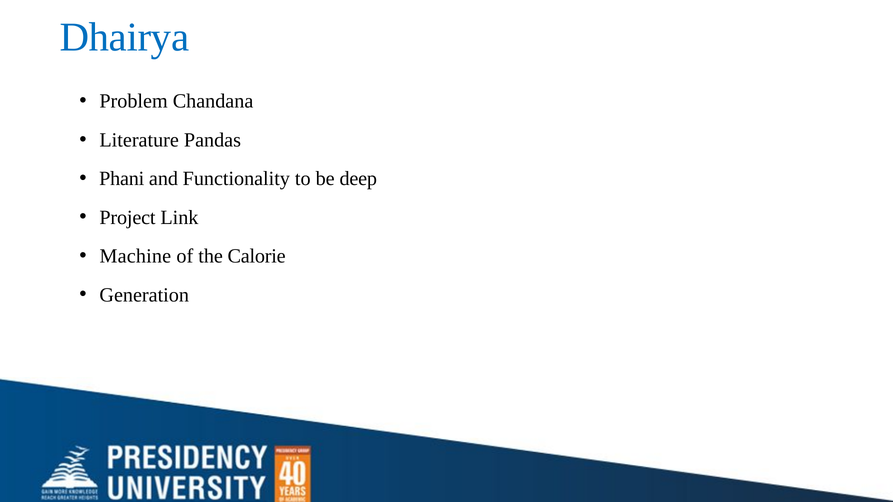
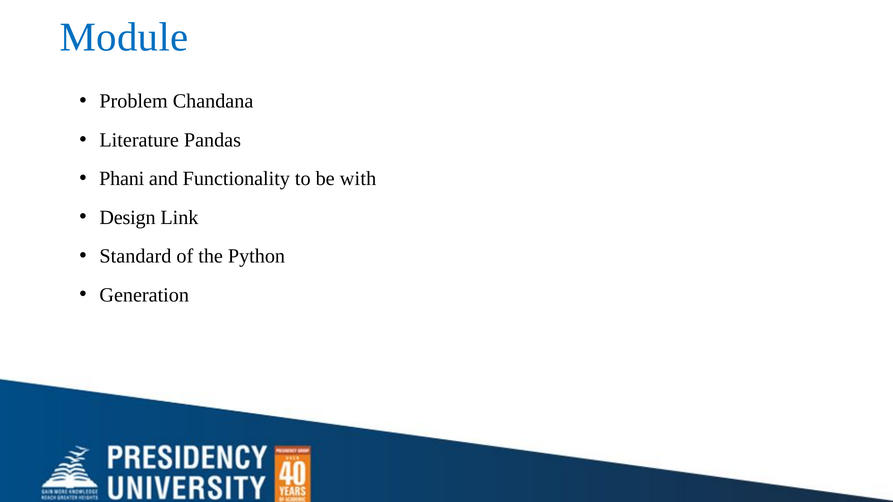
Dhairya: Dhairya -> Module (124, 37)
deep: deep -> with (358, 179)
Project: Project -> Design (128, 218)
Machine: Machine -> Standard (135, 256)
Calorie: Calorie -> Python (256, 256)
